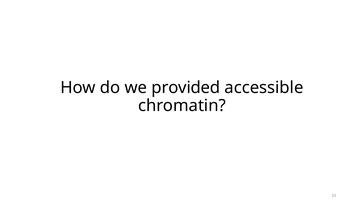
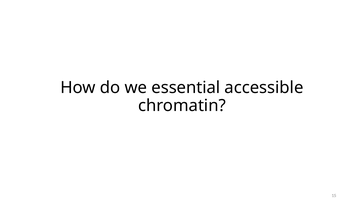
provided: provided -> essential (186, 87)
